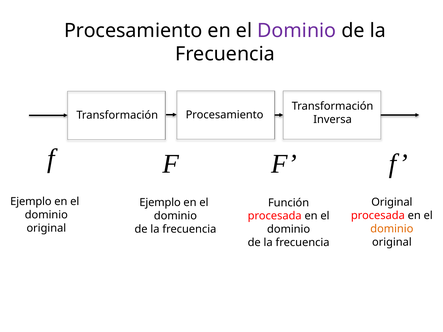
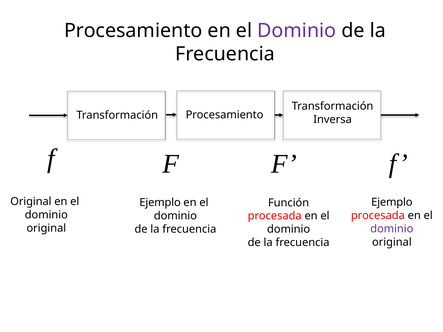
Ejemplo: Ejemplo -> Original (31, 202)
Original: Original -> Ejemplo (392, 202)
dominio colour: orange -> purple (392, 229)
